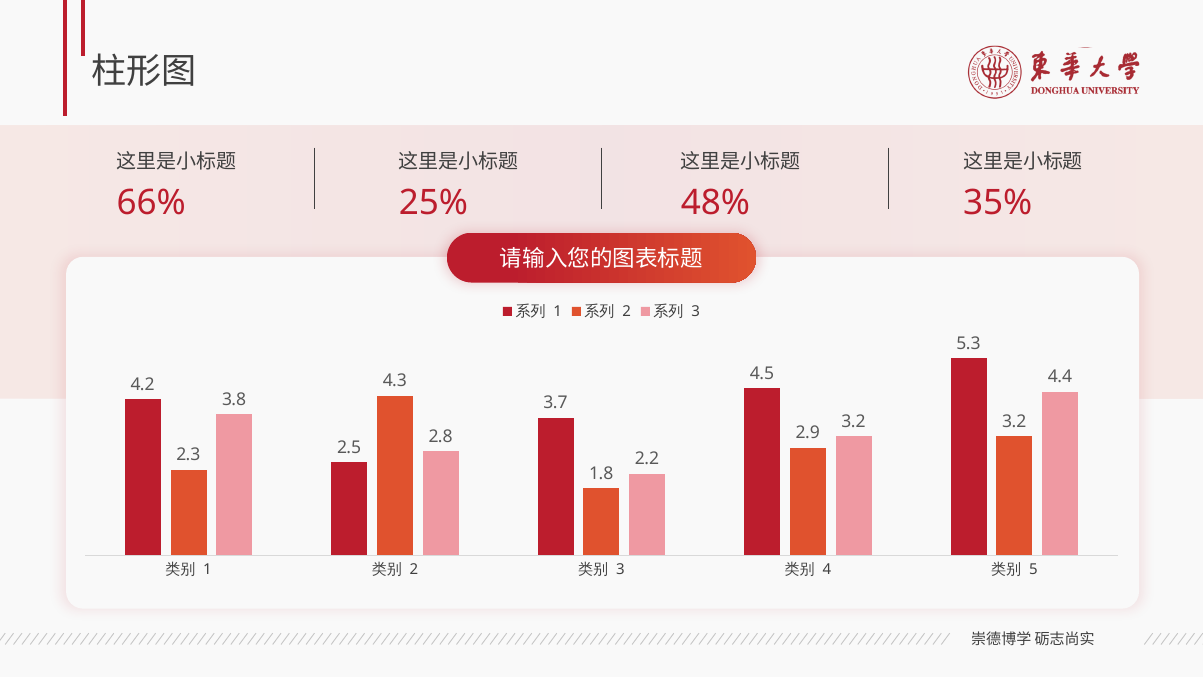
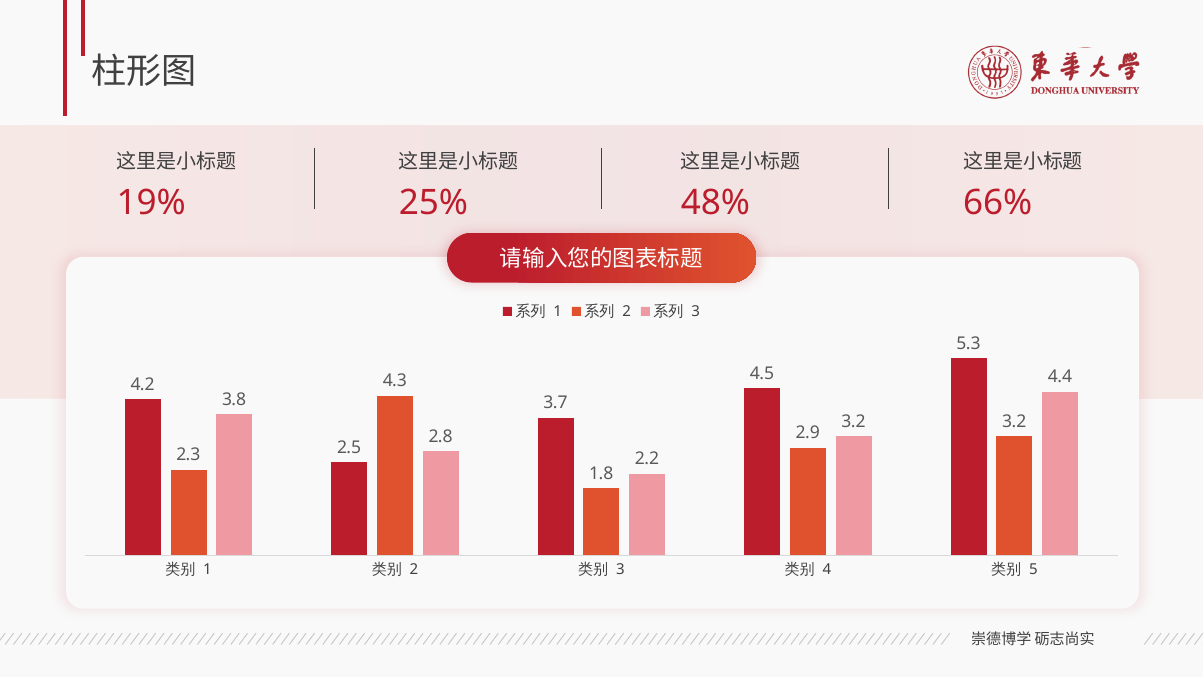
66%: 66% -> 19% (151, 202)
35%: 35% -> 66% (998, 202)
